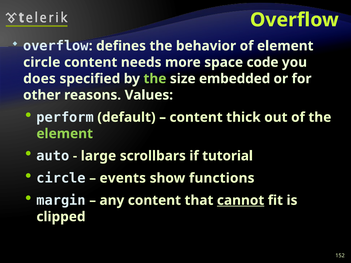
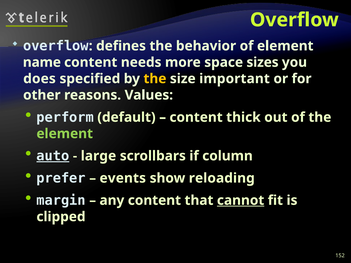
circle: circle -> name (42, 62)
code: code -> sizes (263, 62)
the colour: light green -> yellow (155, 79)
embedded: embedded -> important (235, 79)
auto underline: none -> present (53, 156)
tutorial: tutorial -> column (228, 156)
circle: circle -> prefer (61, 178)
functions: functions -> reloading (222, 178)
